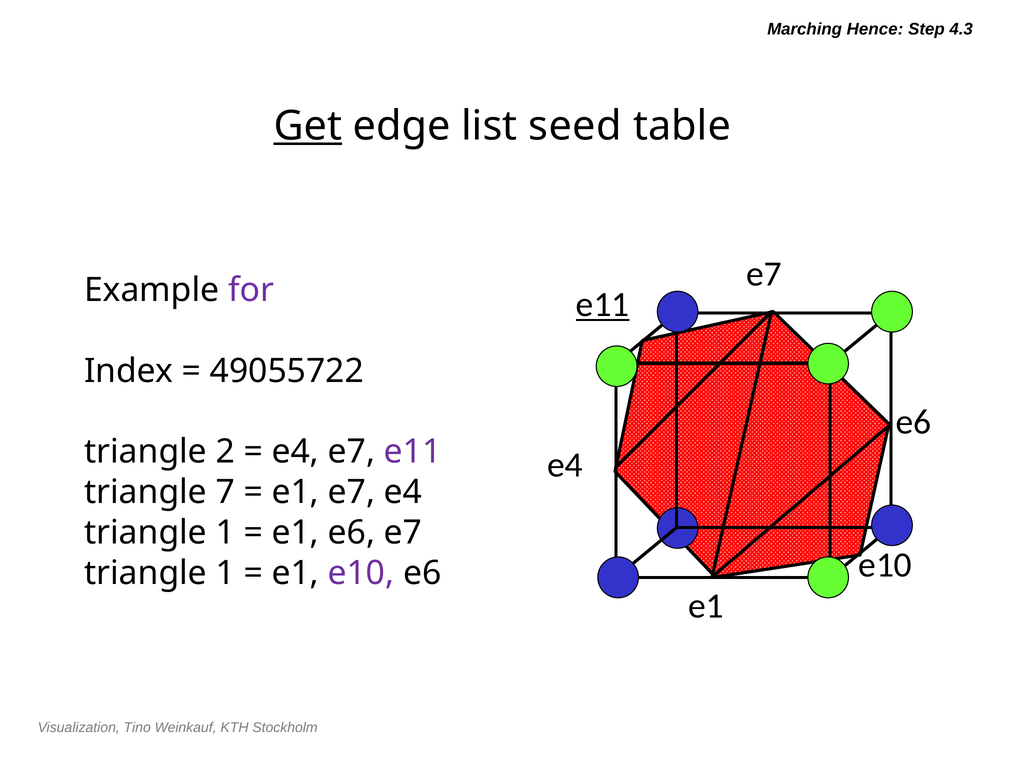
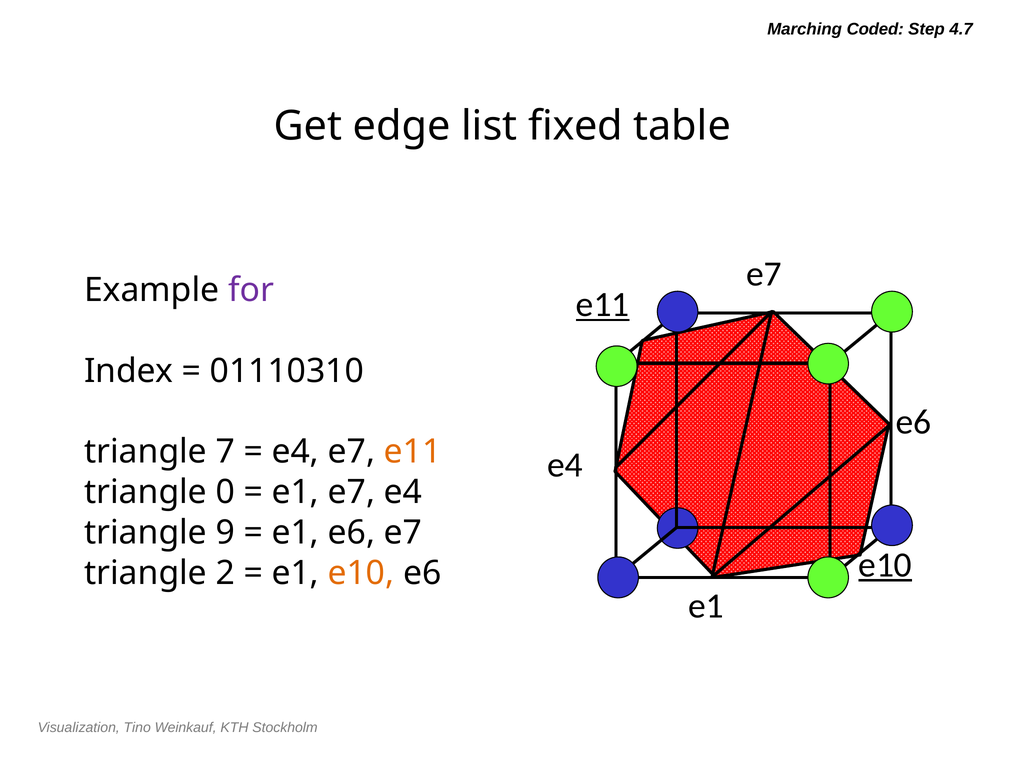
Hence: Hence -> Coded (875, 29)
4.3: 4.3 -> 4.7 (961, 29)
Get underline: present -> none (308, 126)
seed: seed -> fixed (575, 126)
49055722: 49055722 -> 01110310 (287, 371)
2: 2 -> 7 (225, 452)
e11 colour: purple -> orange (413, 452)
7: 7 -> 0 (225, 492)
1: 1 -> 9 (225, 533)
e10 underline: none -> present (885, 565)
1: 1 -> 2 (225, 573)
e10 colour: purple -> orange (361, 573)
